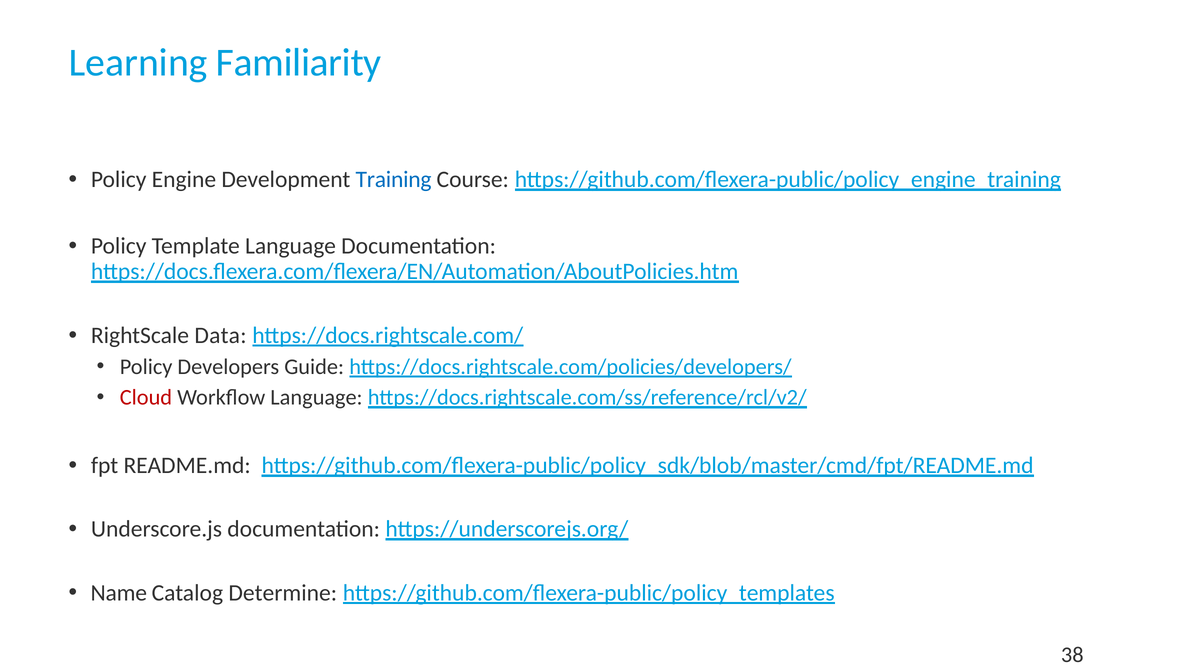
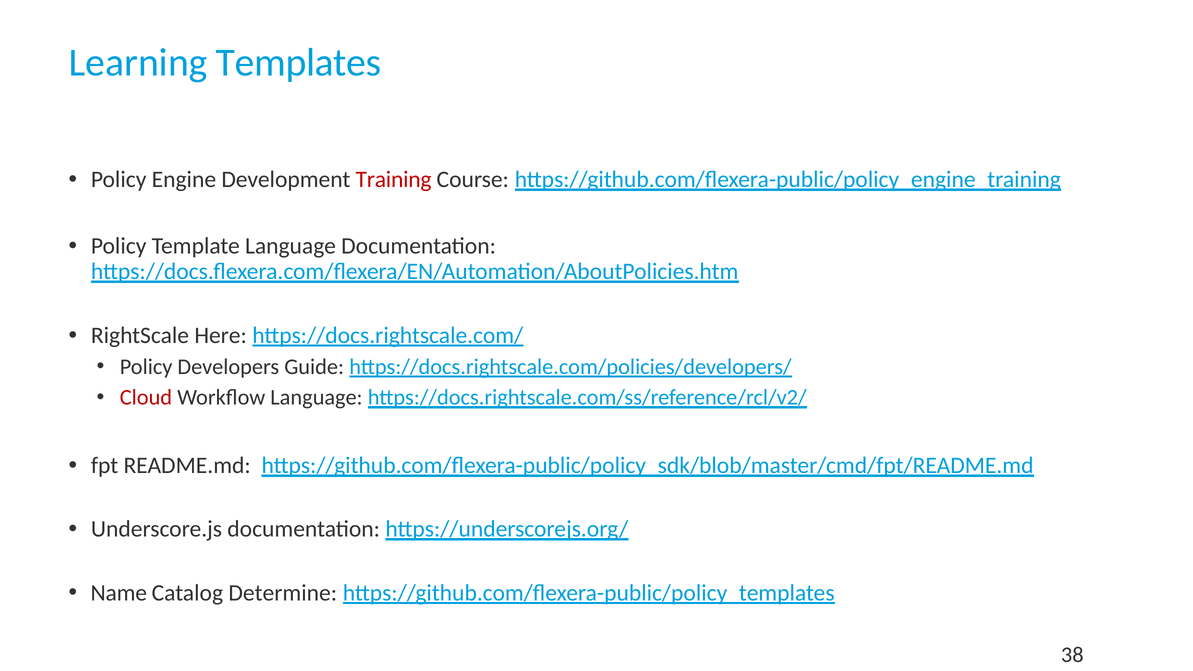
Familiarity: Familiarity -> Templates (299, 62)
Training colour: blue -> red (394, 180)
Data: Data -> Here (221, 335)
